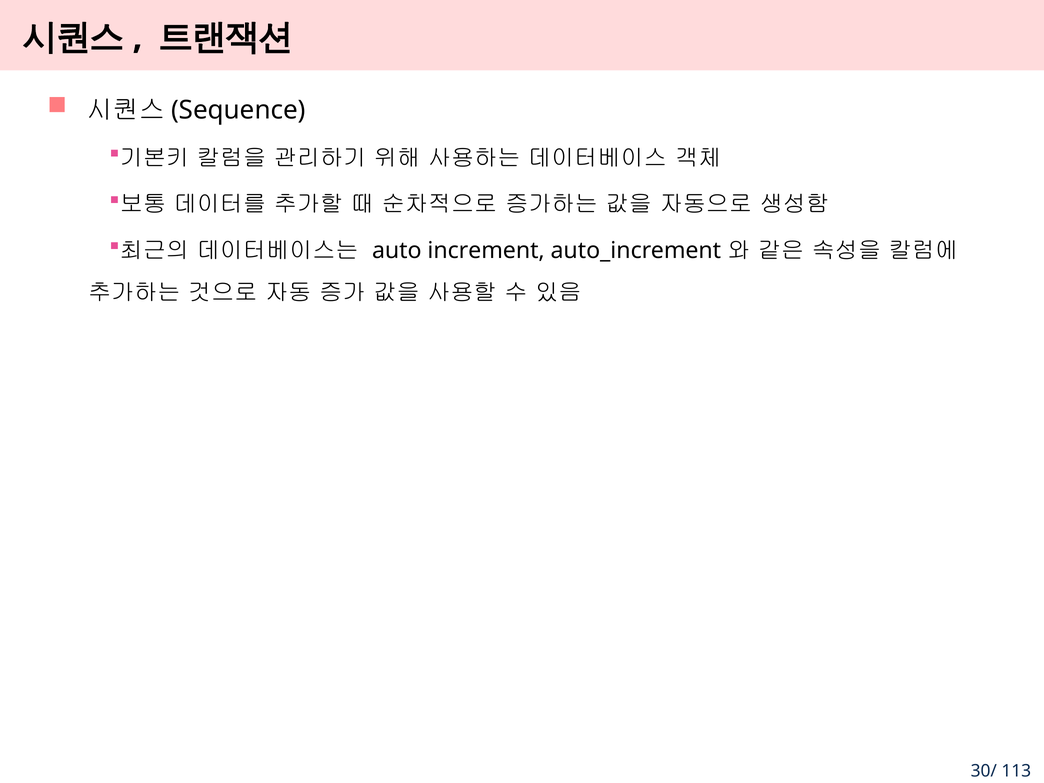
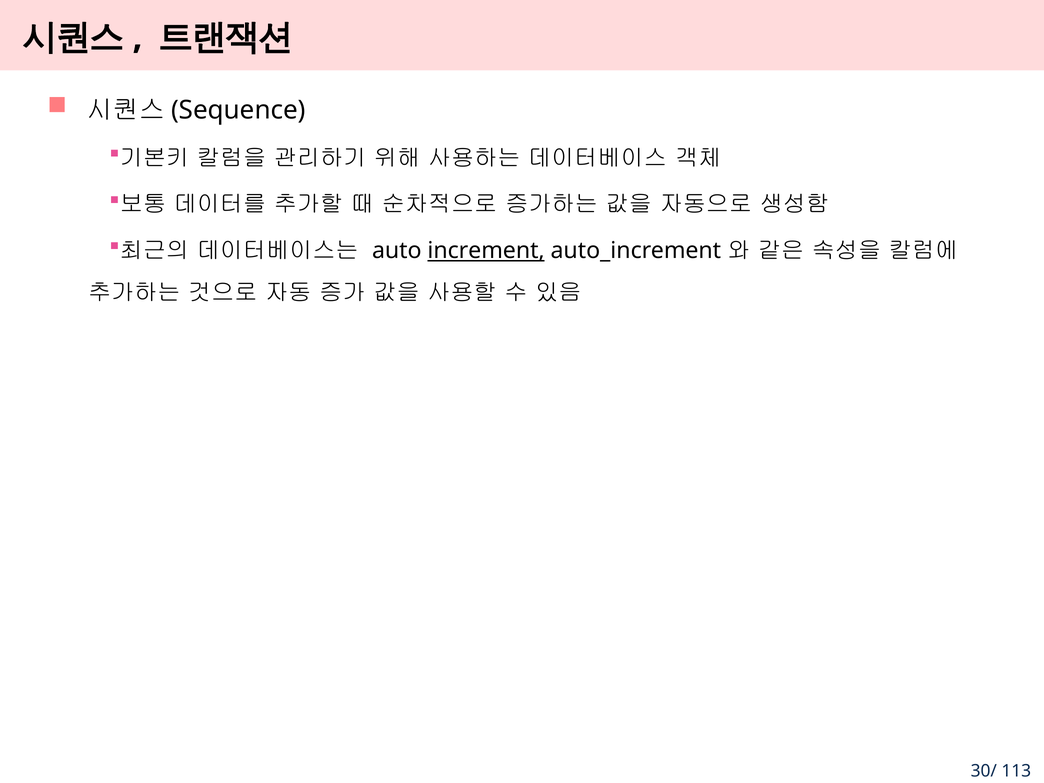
increment underline: none -> present (486, 251)
